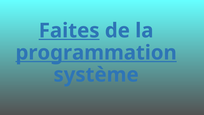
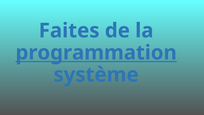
Faites underline: present -> none (69, 31)
